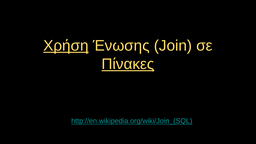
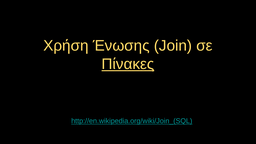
Χρήση underline: present -> none (66, 46)
